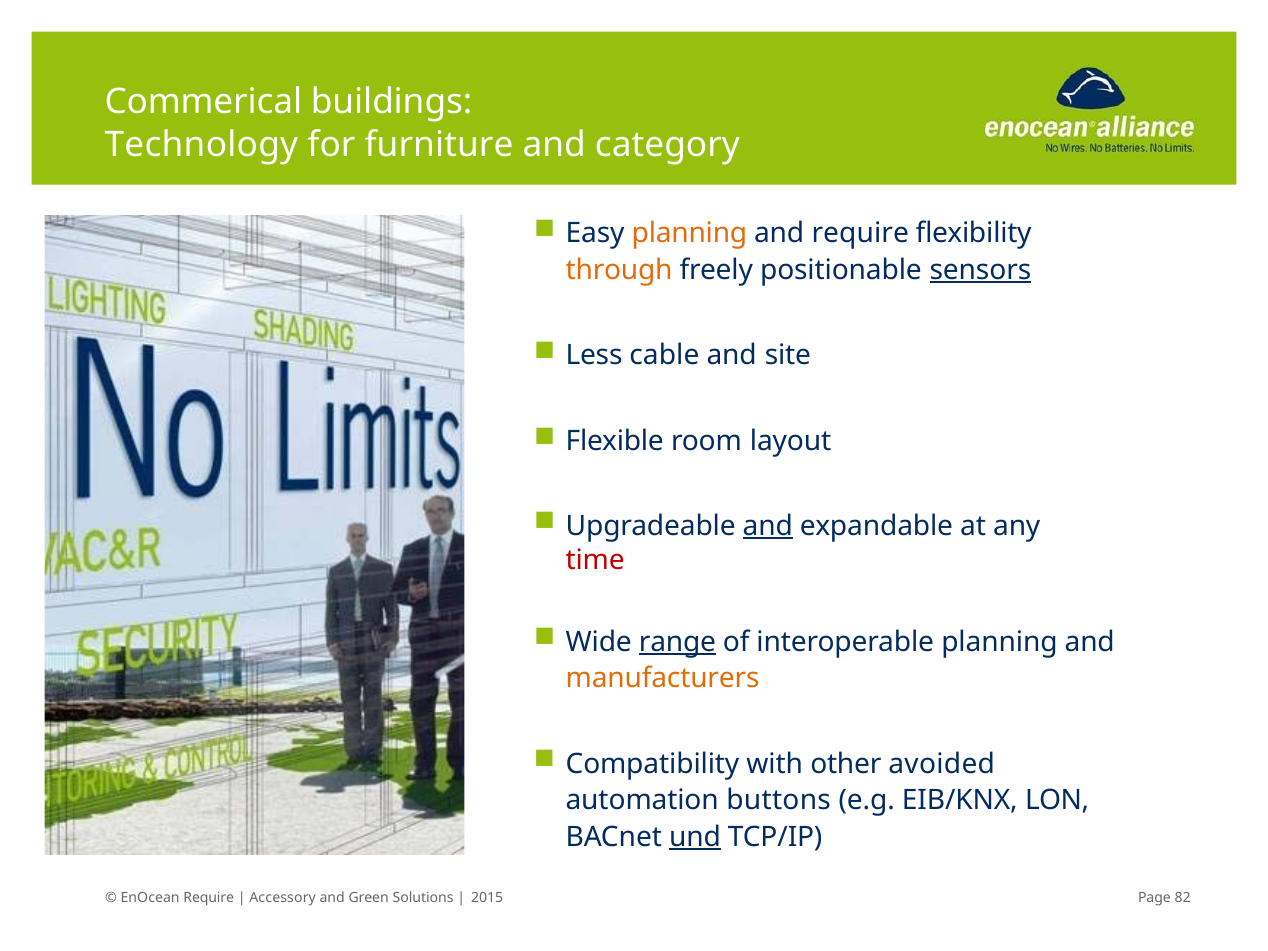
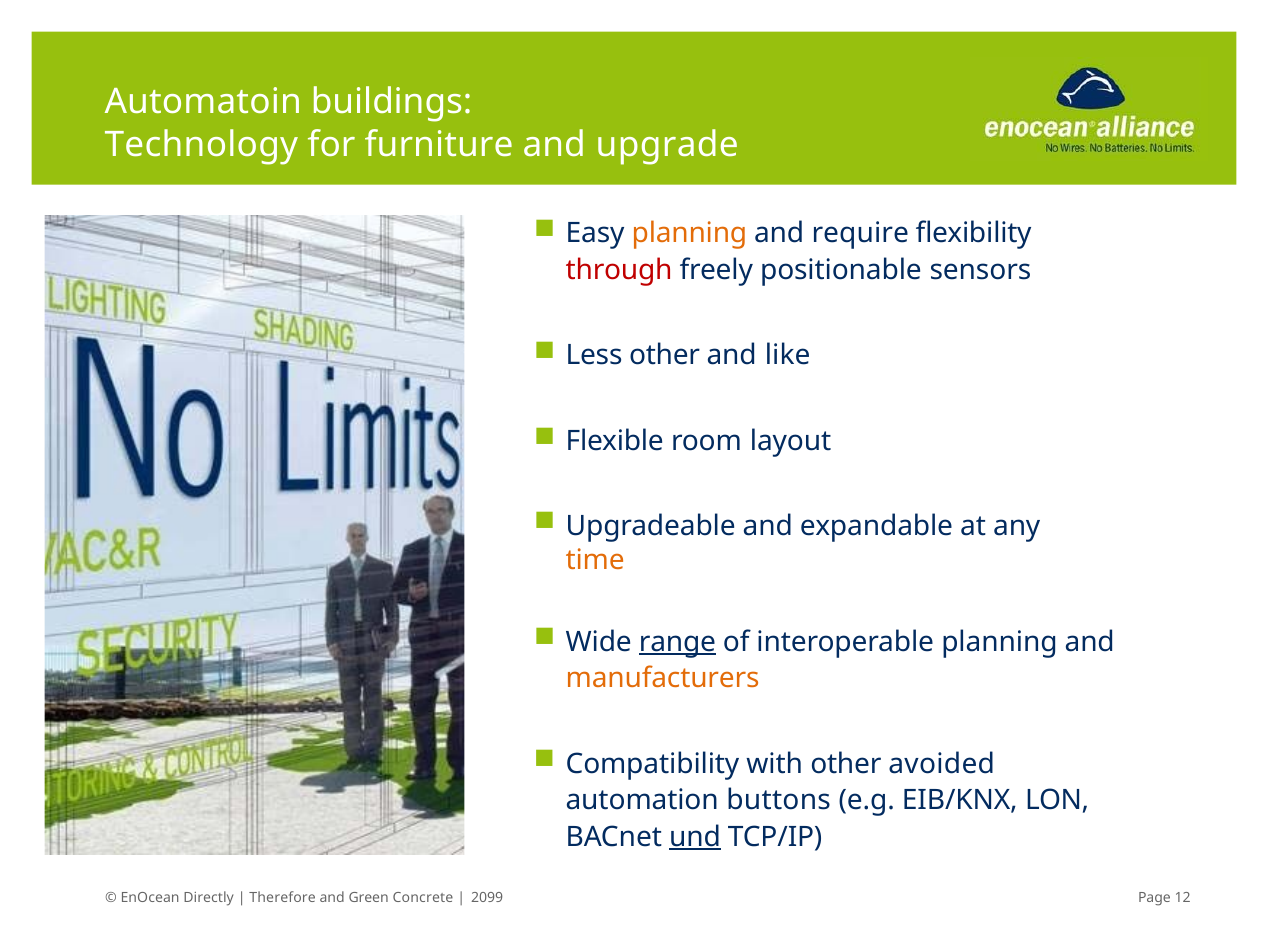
Commerical: Commerical -> Automatoin (203, 102)
category: category -> upgrade (667, 144)
through colour: orange -> red (619, 270)
sensors underline: present -> none (980, 270)
Less cable: cable -> other (665, 356)
site: site -> like (788, 356)
and underline: present -> none (768, 526)
time colour: red -> orange (595, 560)
EnOcean Require: Require -> Directly (209, 898)
Accessory: Accessory -> Therefore (283, 898)
Solutions: Solutions -> Concrete (423, 898)
2015: 2015 -> 2099 (487, 898)
82: 82 -> 12 (1183, 898)
